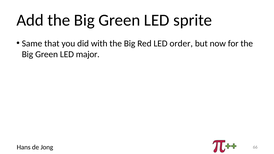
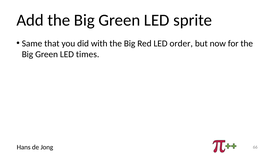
major: major -> times (88, 54)
